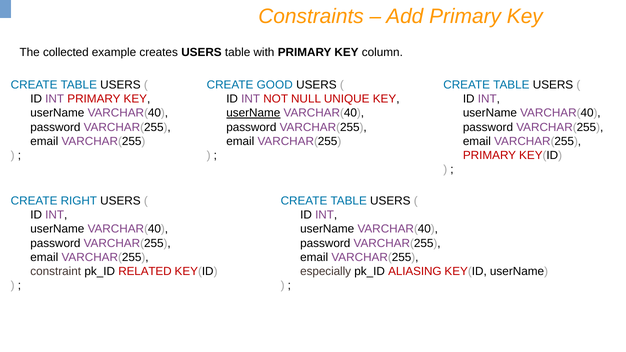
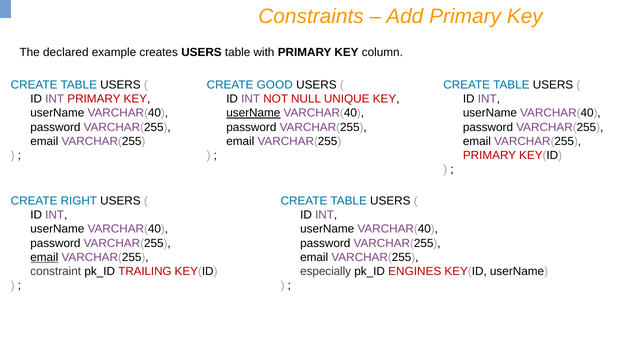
collected: collected -> declared (66, 52)
email underline: none -> present (44, 257)
RELATED: RELATED -> TRAILING (145, 271)
ALIASING: ALIASING -> ENGINES (415, 271)
